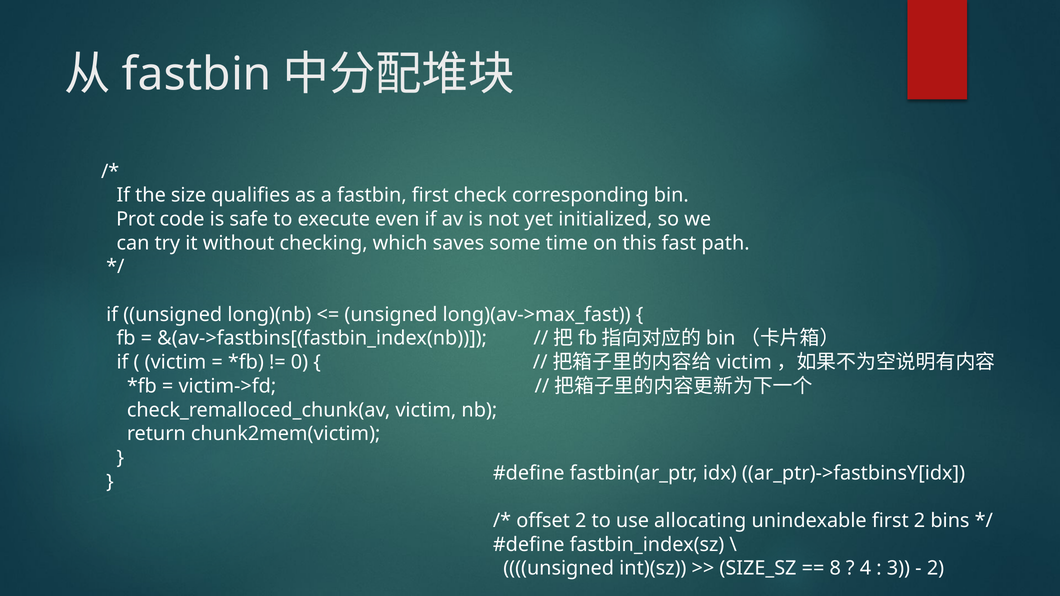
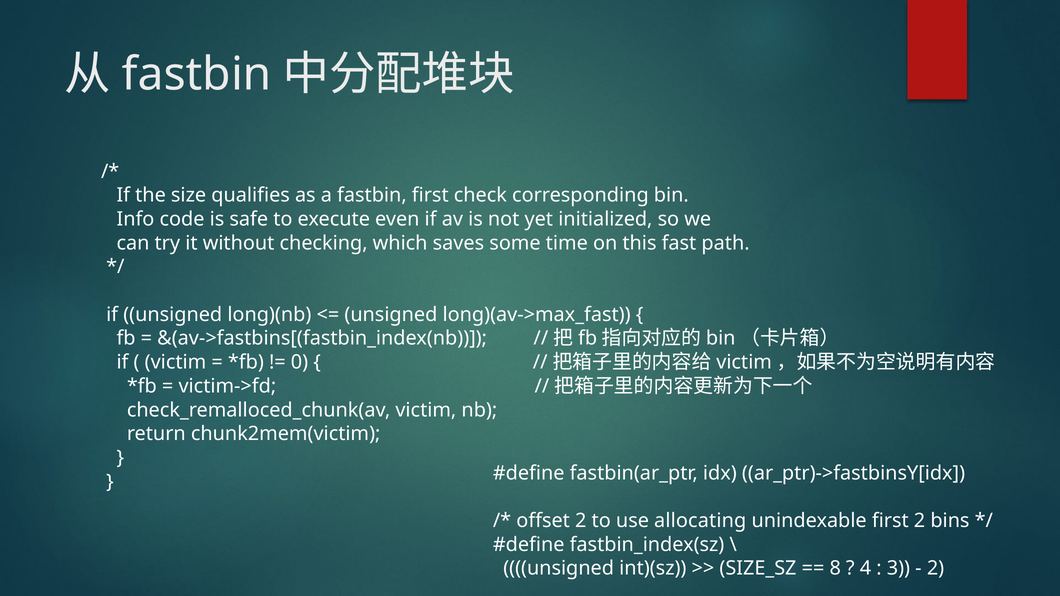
Prot: Prot -> Info (135, 219)
